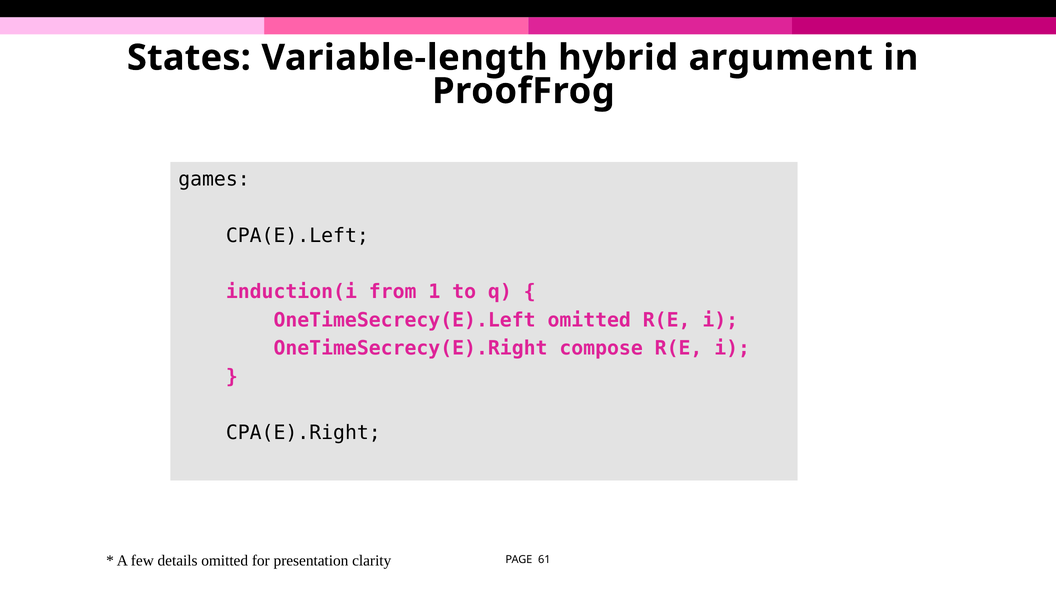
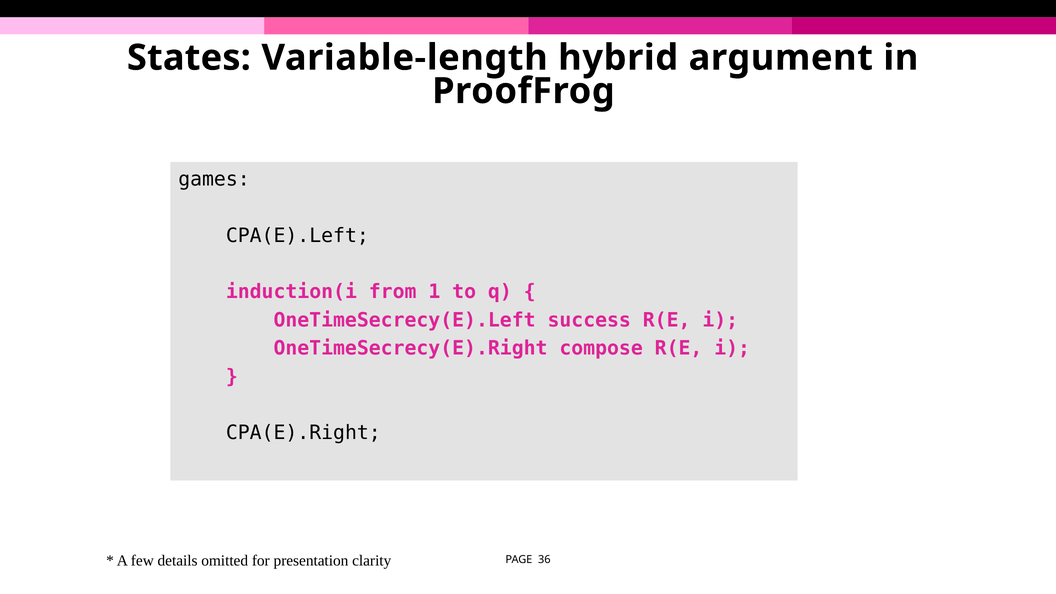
OneTimeSecrecy(E).Left omitted: omitted -> success (589, 320)
61: 61 -> 36 (544, 559)
